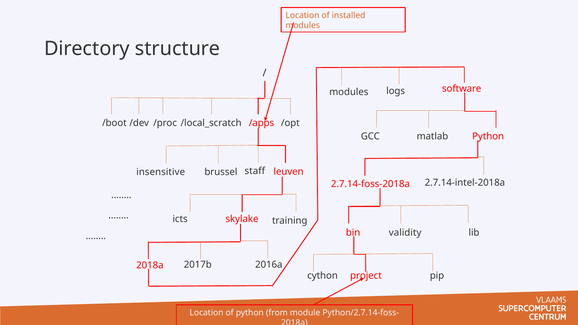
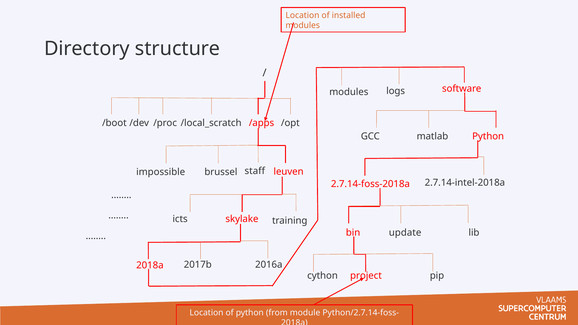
insensitive: insensitive -> impossible (161, 172)
validity: validity -> update (405, 233)
